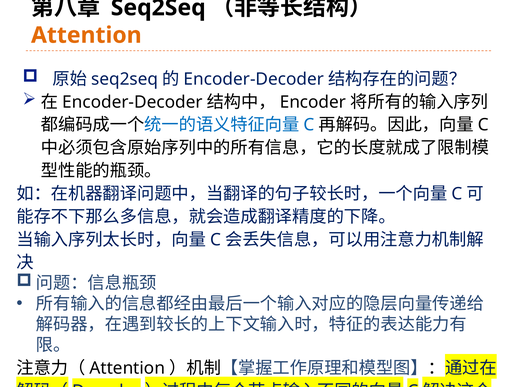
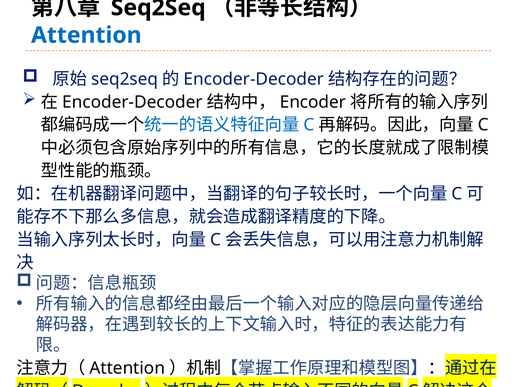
Attention colour: orange -> blue (86, 35)
